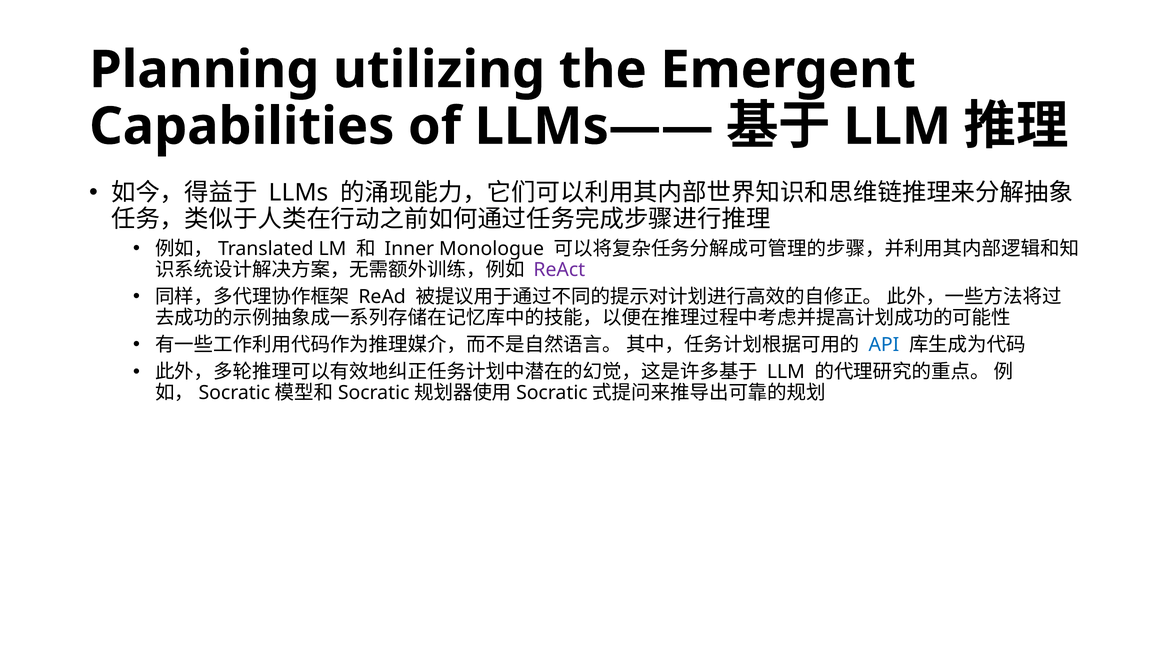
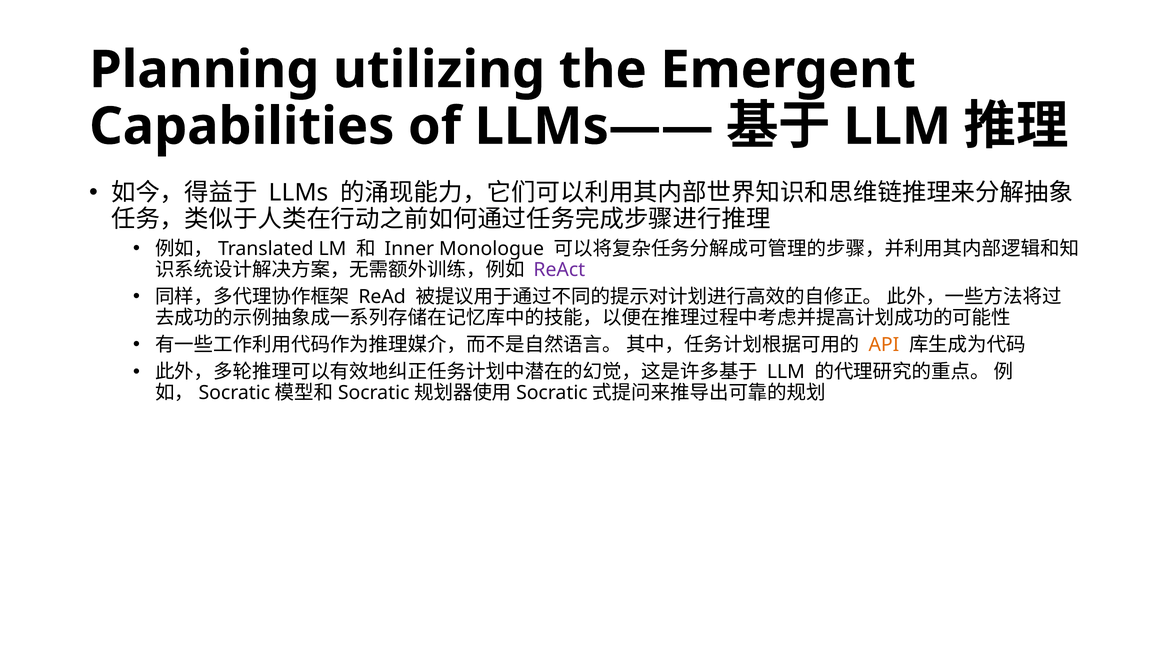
API colour: blue -> orange (884, 345)
